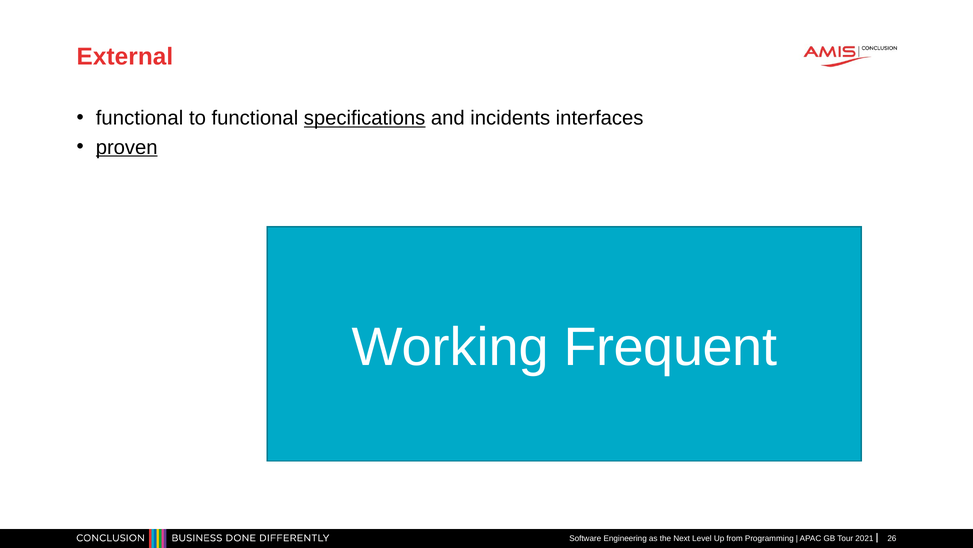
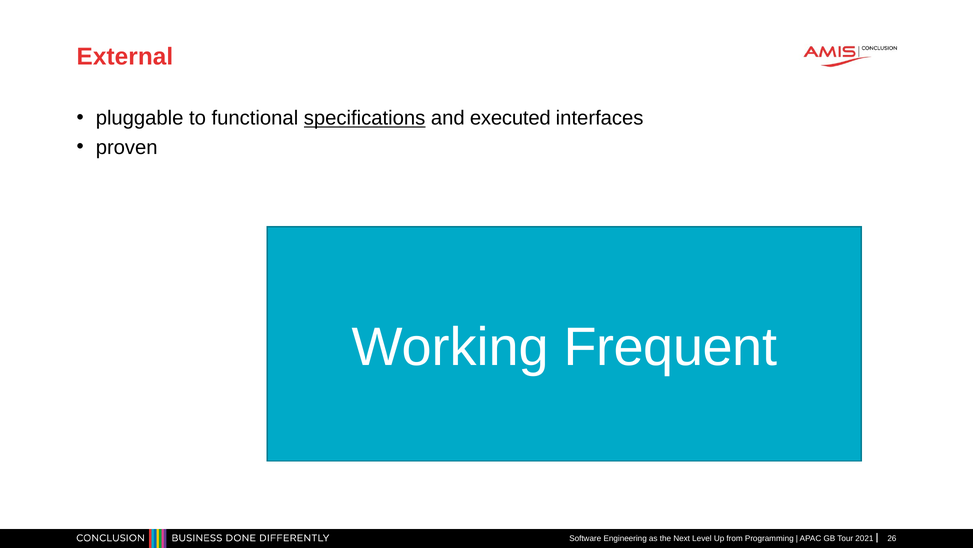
functional: functional -> pluggable (140, 118)
incidents: incidents -> executed (510, 118)
proven underline: present -> none (127, 147)
